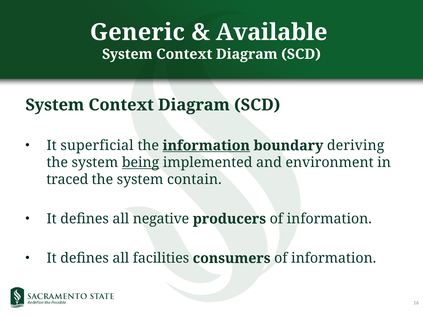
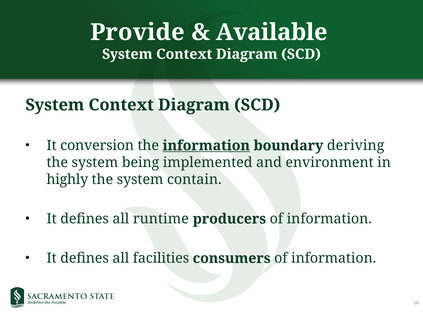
Generic: Generic -> Provide (137, 32)
superficial: superficial -> conversion (97, 146)
being underline: present -> none (141, 163)
traced: traced -> highly (67, 180)
negative: negative -> runtime (161, 219)
